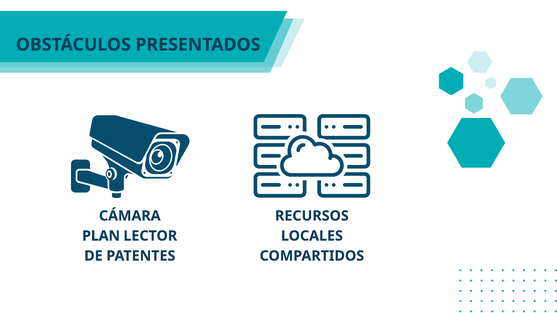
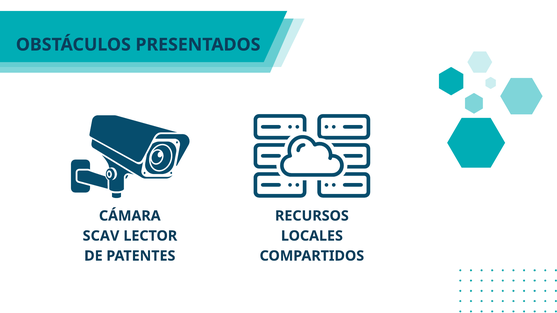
PLAN: PLAN -> SCAV (101, 236)
